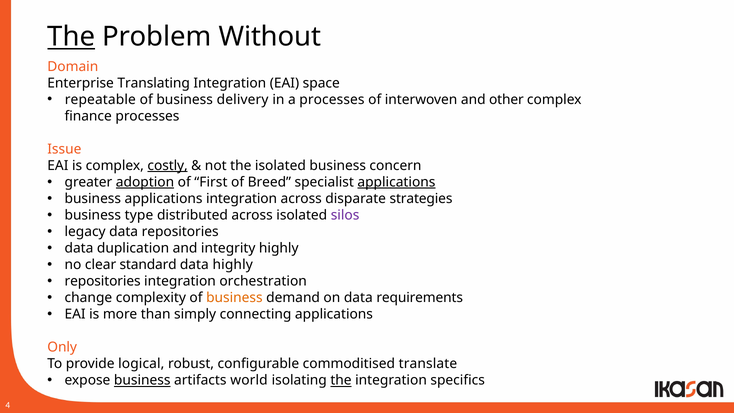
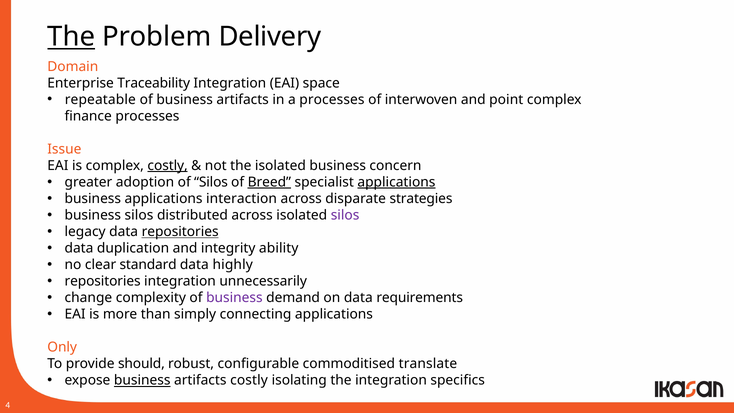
Without: Without -> Delivery (270, 37)
Translating: Translating -> Traceability (154, 83)
of business delivery: delivery -> artifacts (243, 100)
other: other -> point (506, 100)
adoption underline: present -> none (145, 182)
of First: First -> Silos (211, 182)
Breed underline: none -> present (269, 182)
applications integration: integration -> interaction (241, 199)
business type: type -> silos (139, 215)
repositories underline: none -> present (180, 232)
integrity highly: highly -> ability (279, 248)
orchestration: orchestration -> unnecessarily (263, 281)
business colour: orange -> purple (234, 298)
logical: logical -> should (141, 364)
artifacts world: world -> costly (249, 380)
the underline: present -> none (341, 380)
